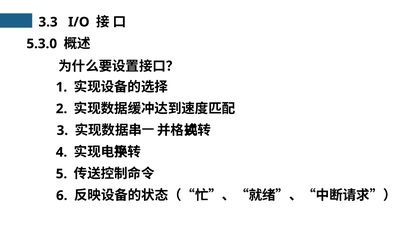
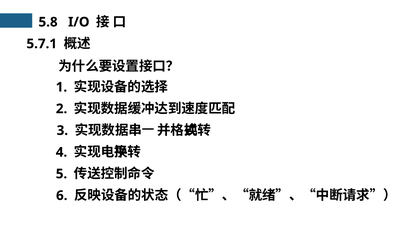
3.3: 3.3 -> 5.8 (48, 22)
5.3.0: 5.3.0 -> 5.7.1 (42, 44)
